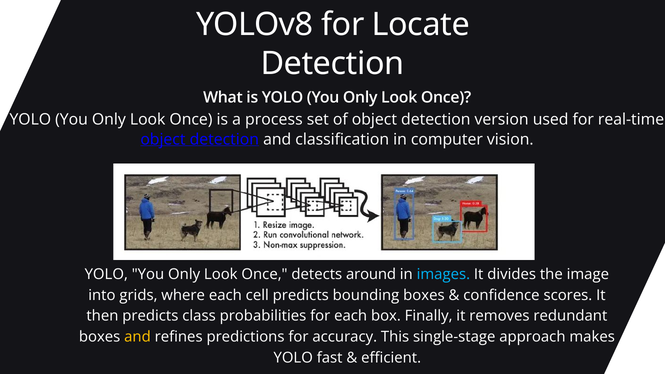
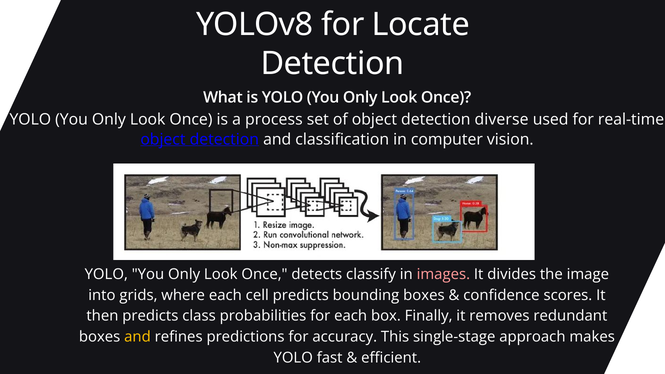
version: version -> diverse (502, 120)
around: around -> classify (371, 274)
images colour: light blue -> pink (443, 274)
